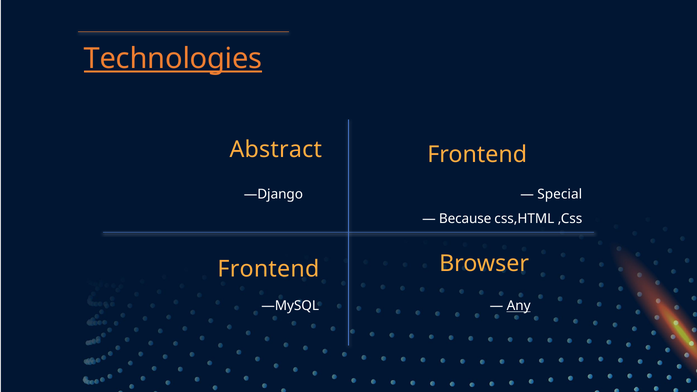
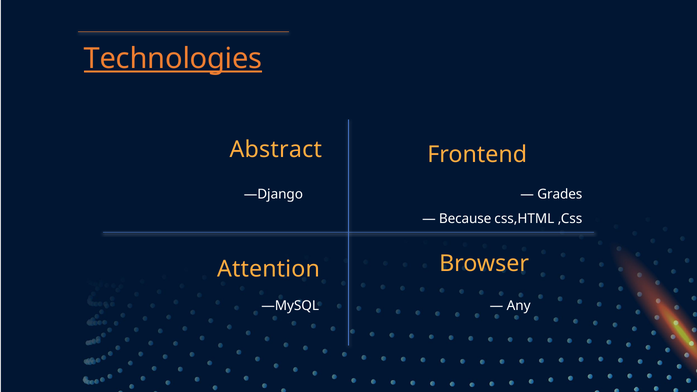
Special: Special -> Grades (560, 194)
Frontend: Frontend -> Attention (268, 269)
Any underline: present -> none (519, 306)
